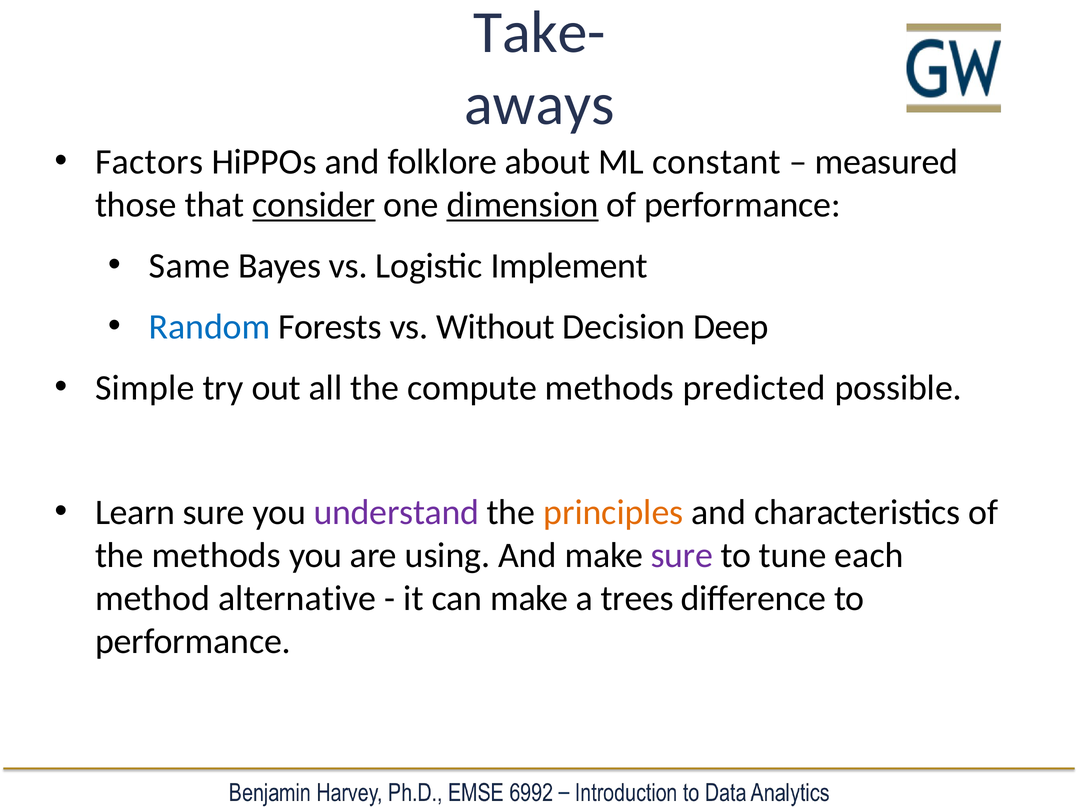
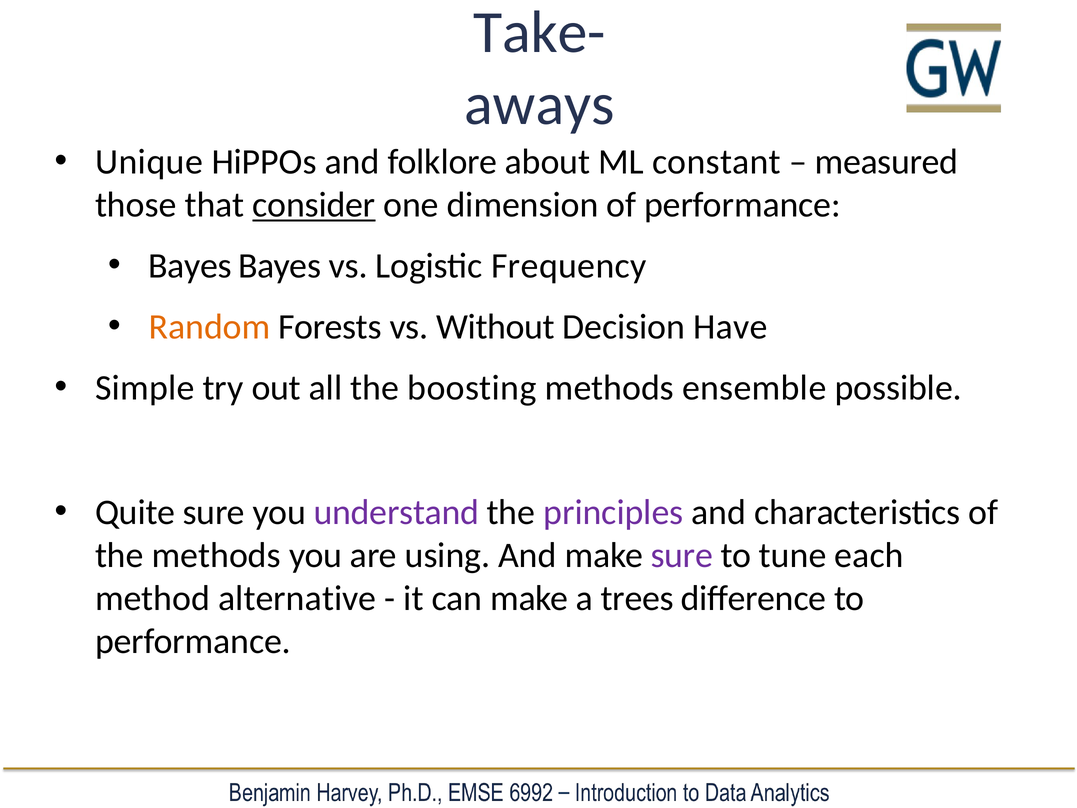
Factors: Factors -> Unique (149, 162)
dimension underline: present -> none (523, 205)
Same: Same -> Bayes (190, 266)
Implement: Implement -> Frequency (569, 266)
Random colour: blue -> orange (210, 327)
Deep: Deep -> Have (731, 327)
compute: compute -> boosting (472, 388)
predicted: predicted -> ensemble (754, 388)
Learn: Learn -> Quite (135, 512)
principles colour: orange -> purple (613, 512)
